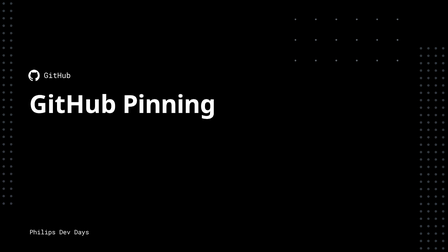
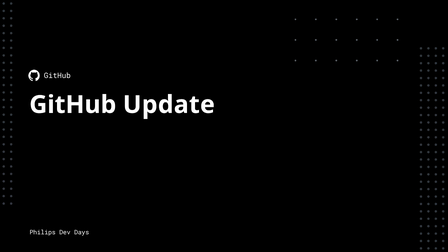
Pinning: Pinning -> Update (169, 105)
